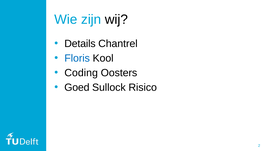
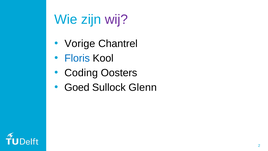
wij colour: black -> purple (116, 20)
Details: Details -> Vorige (80, 44)
Risico: Risico -> Glenn (143, 87)
